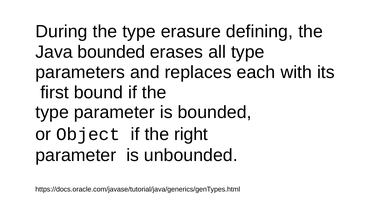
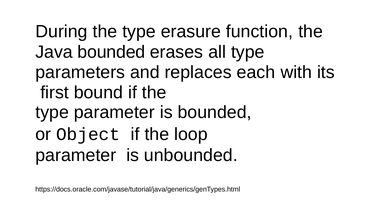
defining: defining -> function (259, 32)
right: right -> loop (191, 134)
